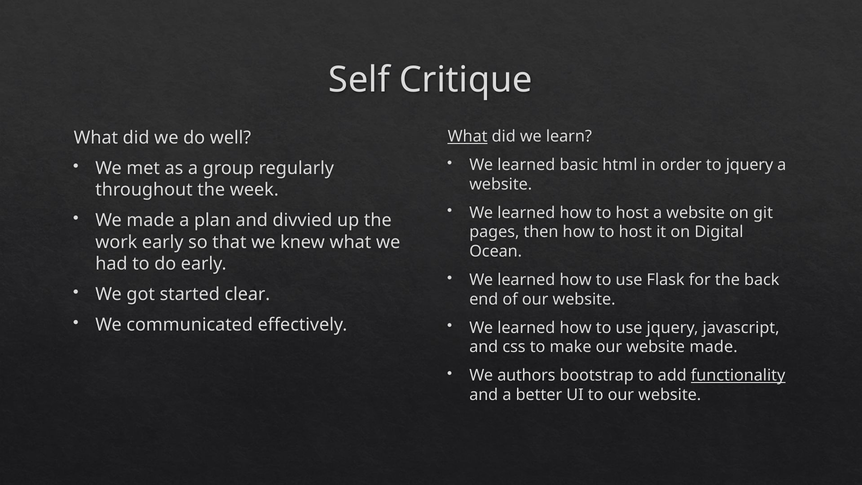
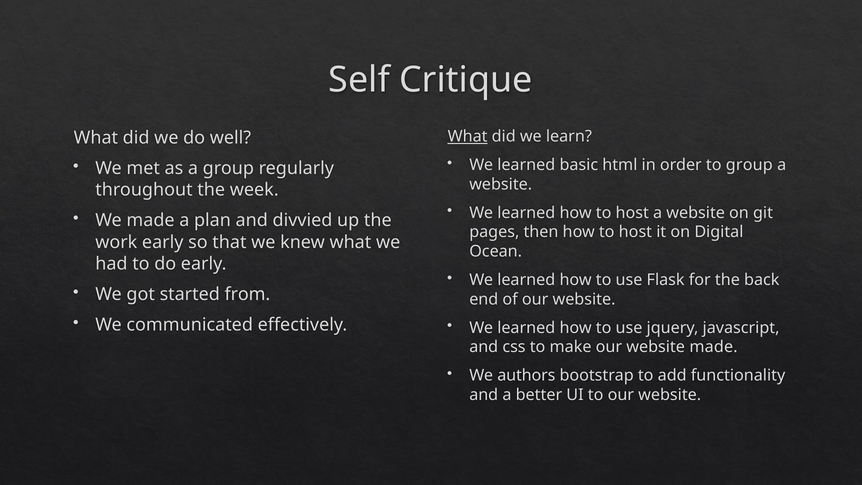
to jquery: jquery -> group (749, 165)
clear: clear -> from (247, 294)
functionality underline: present -> none (738, 375)
